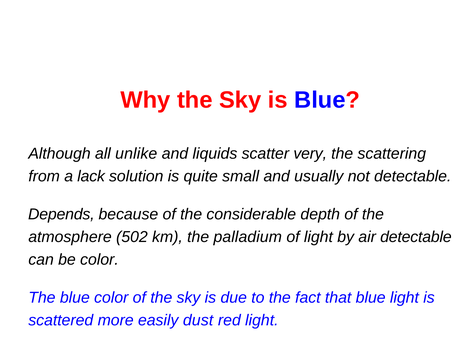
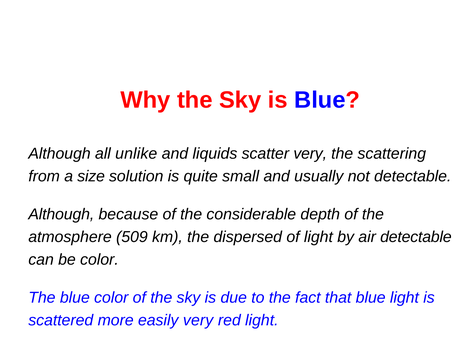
lack: lack -> size (91, 177)
Depends: Depends -> Although (61, 215)
502: 502 -> 509 (132, 237)
palladium: palladium -> dispersed (248, 237)
easily dust: dust -> very (198, 321)
